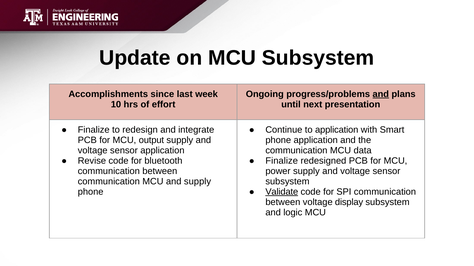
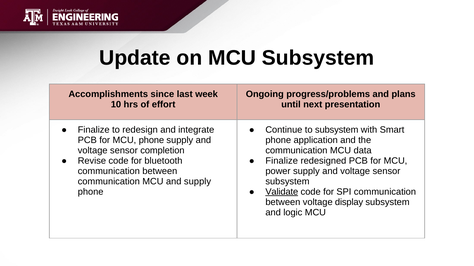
and underline: present -> none (381, 94)
to application: application -> subsystem (337, 130)
MCU output: output -> phone (151, 140)
sensor application: application -> completion (162, 151)
